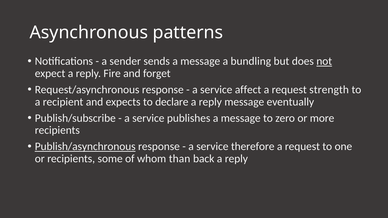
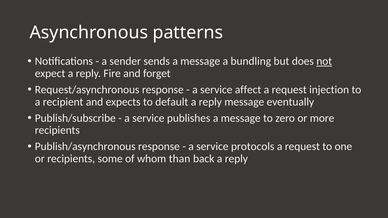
strength: strength -> injection (329, 90)
declare: declare -> default (172, 102)
Publish/asynchronous underline: present -> none (85, 147)
therefore: therefore -> protocols (253, 147)
